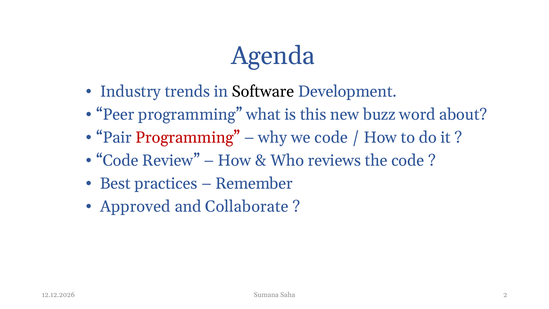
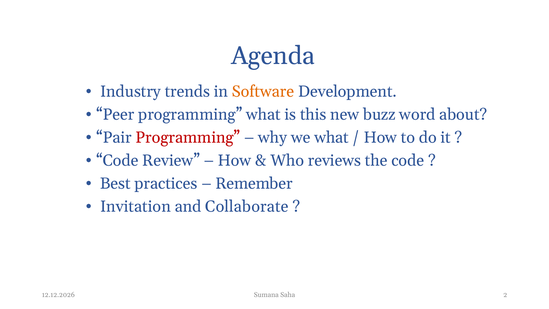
Software colour: black -> orange (263, 92)
we code: code -> what (331, 138)
Approved: Approved -> Invitation (135, 207)
